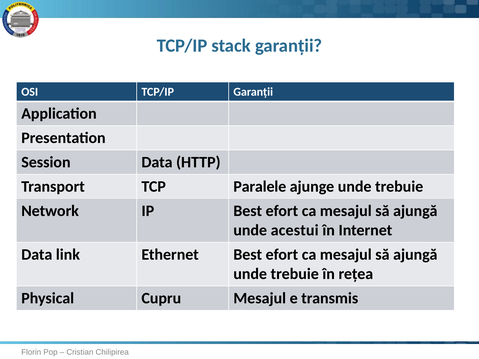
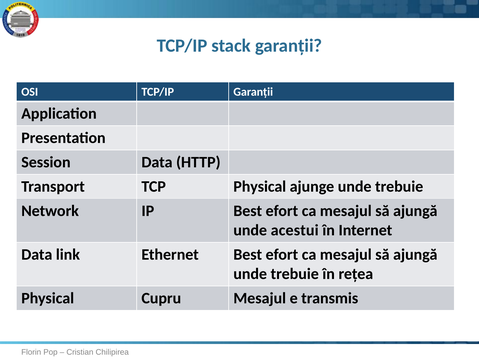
TCP Paralele: Paralele -> Physical (260, 187)
